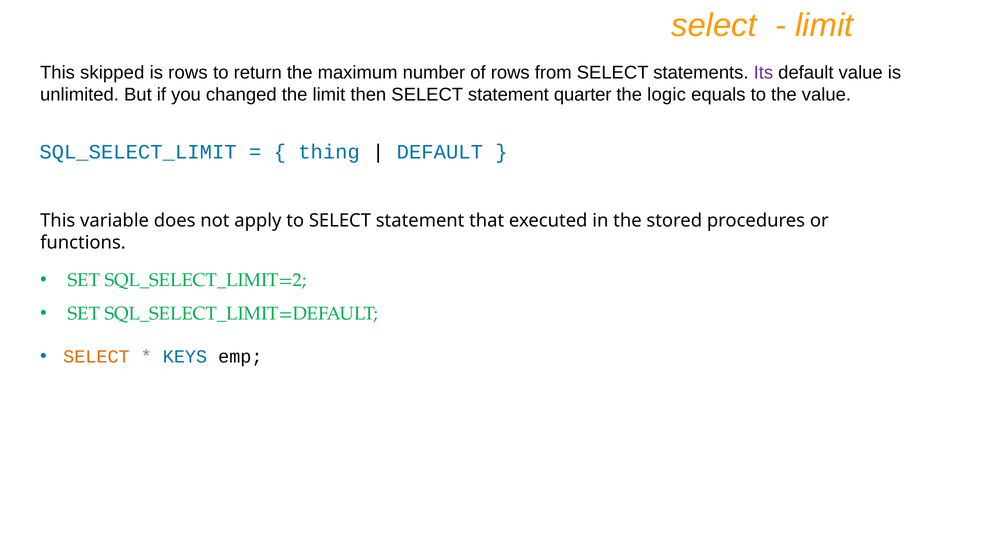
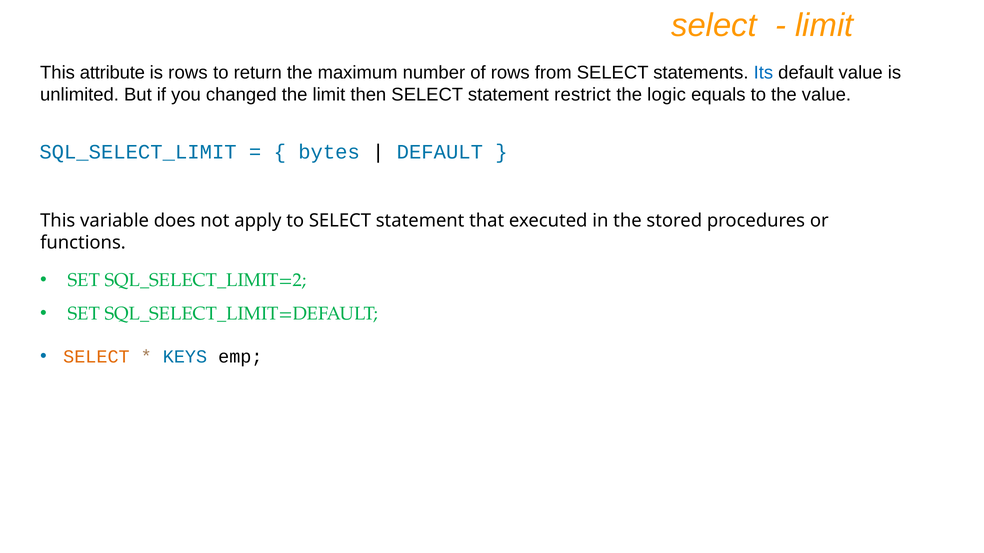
skipped: skipped -> attribute (112, 73)
Its colour: purple -> blue (763, 73)
quarter: quarter -> restrict (583, 95)
thing: thing -> bytes (329, 152)
